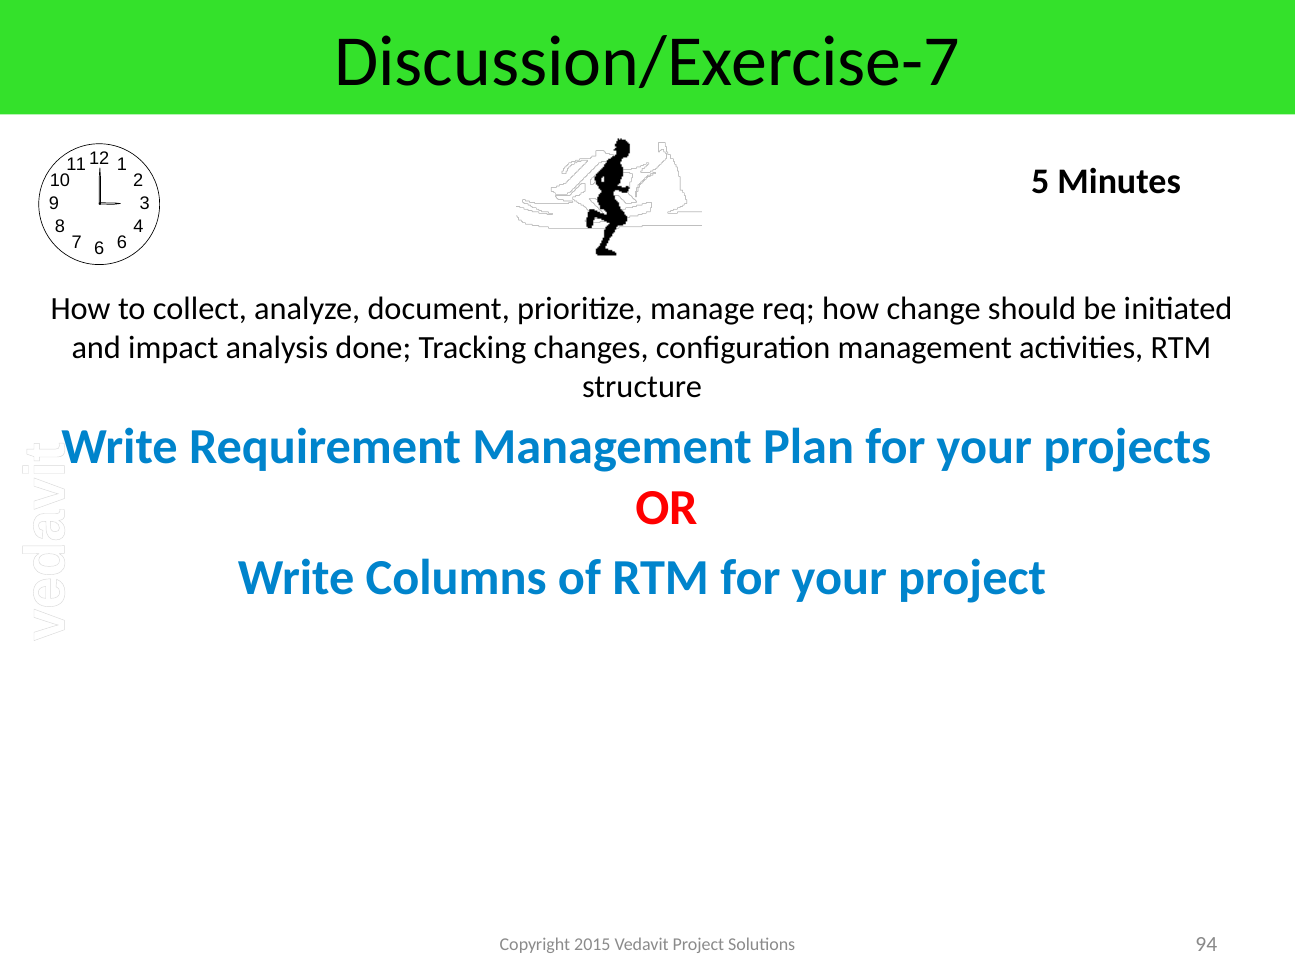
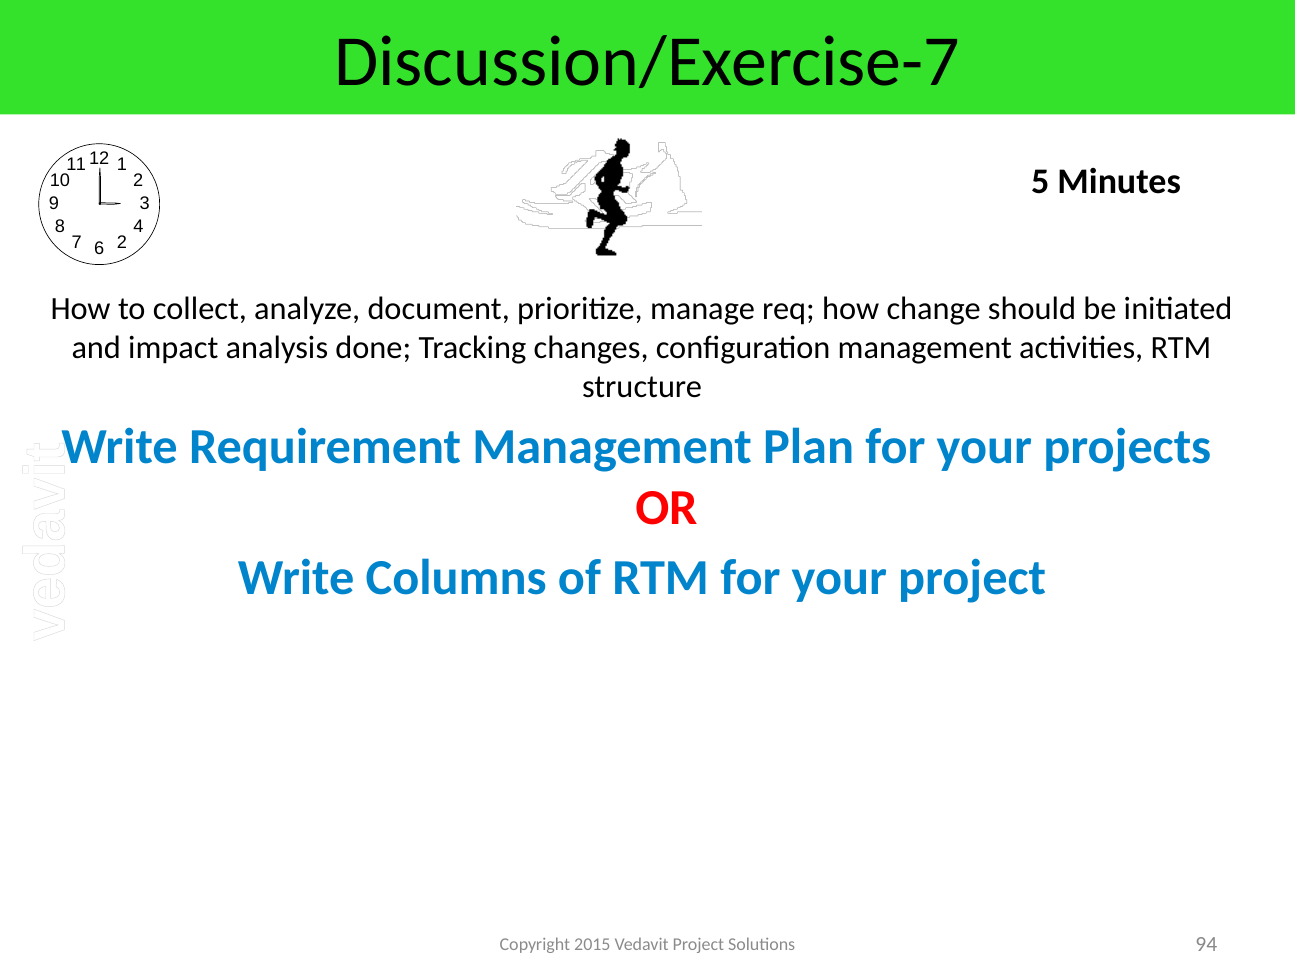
6: 6 -> 2 (122, 243)
